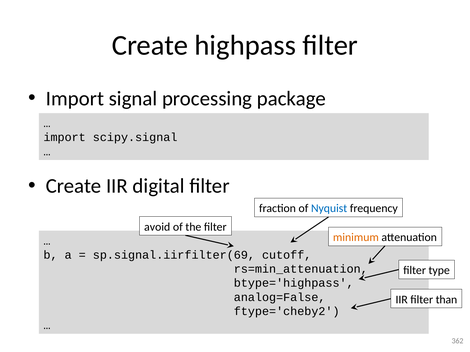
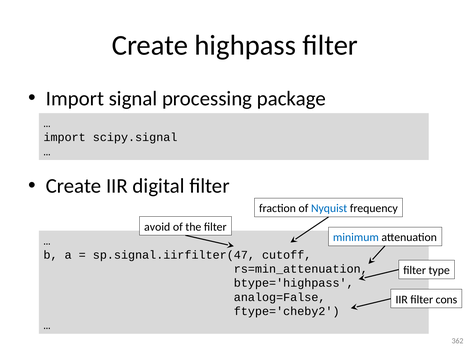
minimum colour: orange -> blue (356, 238)
sp.signal.iirfilter(69: sp.signal.iirfilter(69 -> sp.signal.iirfilter(47 (174, 255)
than: than -> cons (446, 300)
